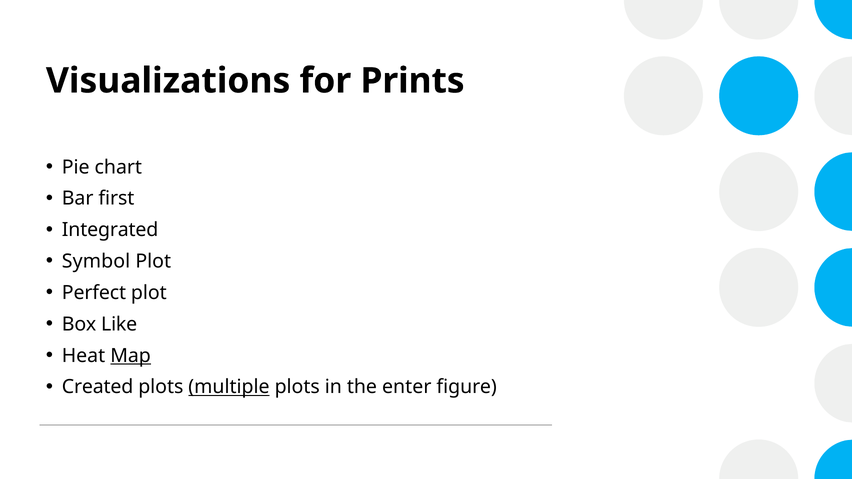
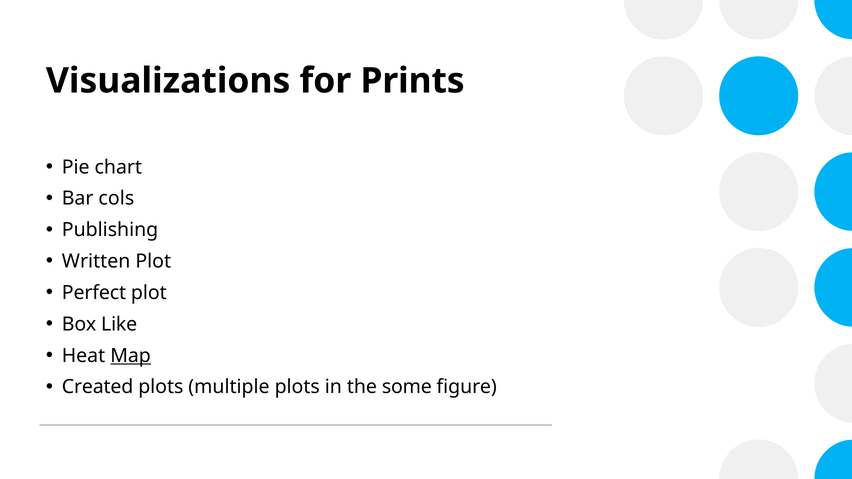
first: first -> cols (116, 199)
Integrated: Integrated -> Publishing (110, 230)
Symbol: Symbol -> Written (96, 261)
multiple underline: present -> none (229, 387)
enter: enter -> some (407, 387)
